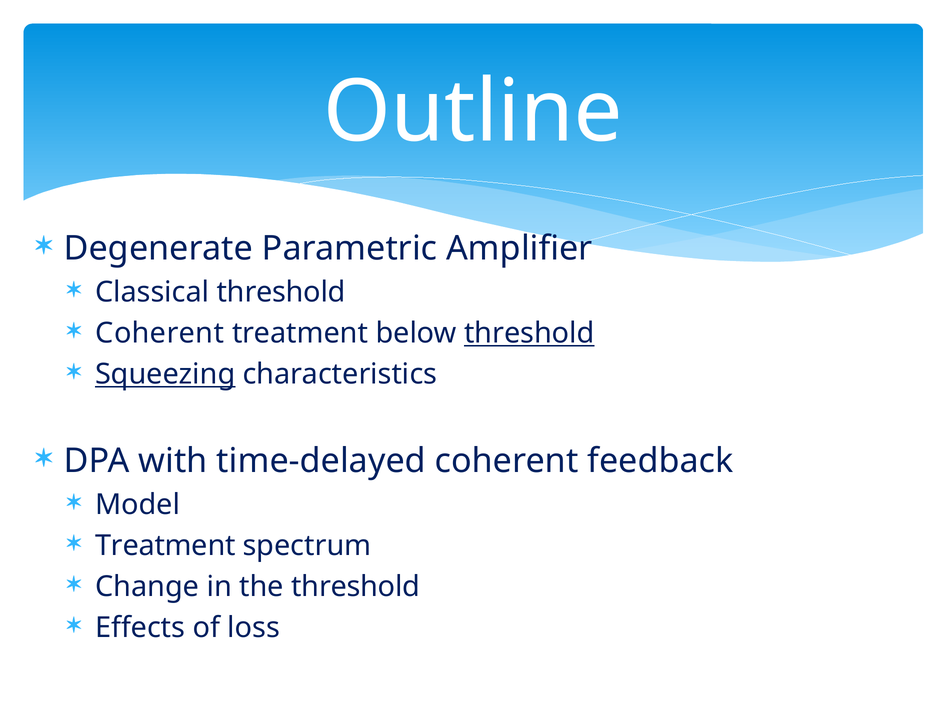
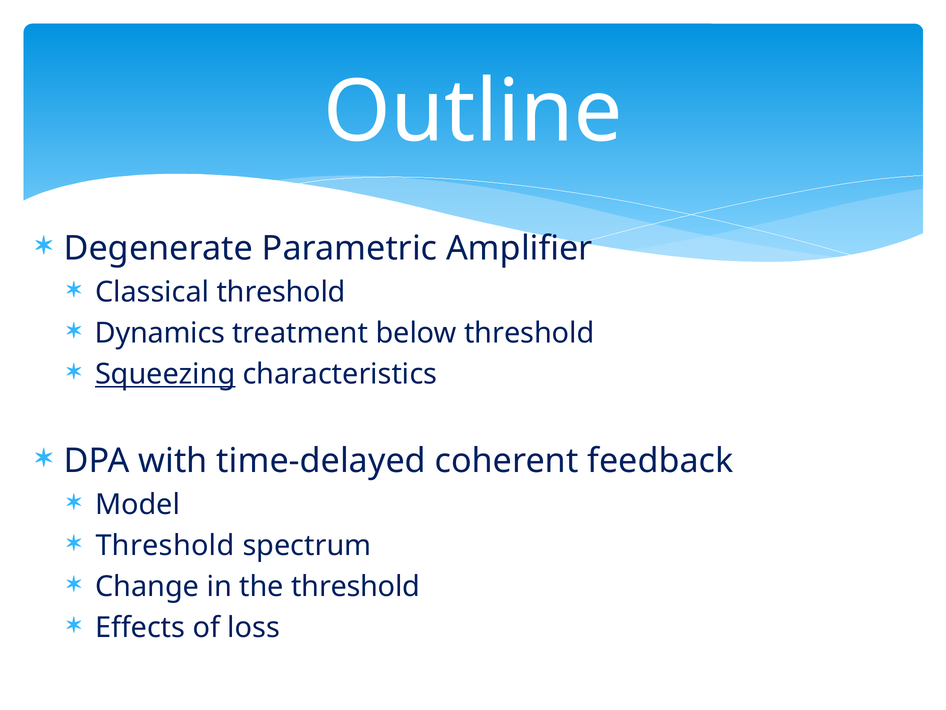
Coherent: Coherent -> Dynamics (160, 333)
threshold underline: present -> none (529, 333)
Treatment: Treatment -> Threshold (165, 545)
